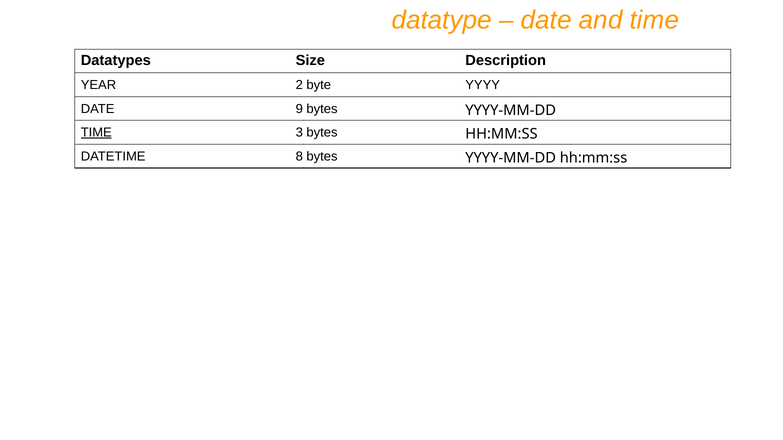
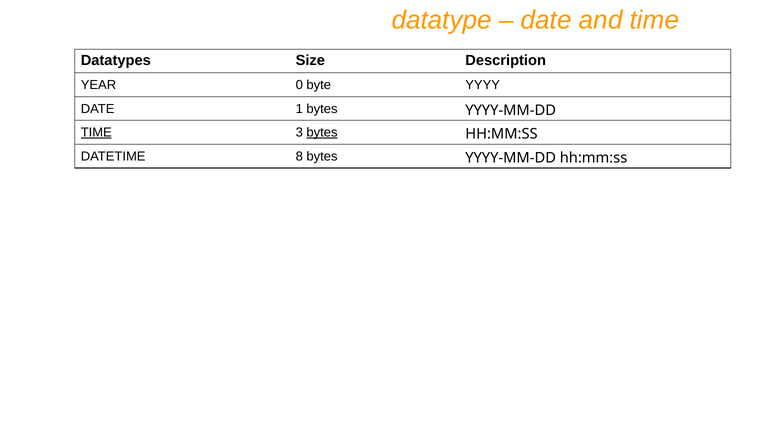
2: 2 -> 0 (299, 85)
9: 9 -> 1 (299, 109)
bytes underline: none -> present (322, 133)
